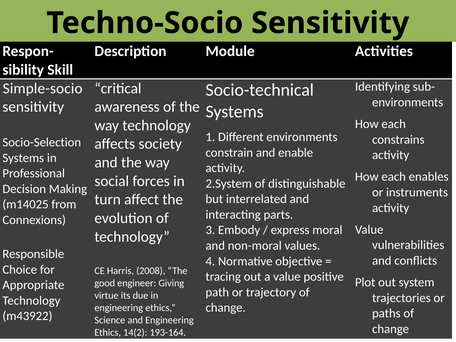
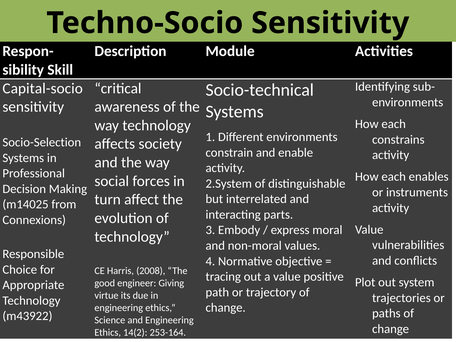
Simple-socio: Simple-socio -> Capital-socio (43, 88)
193-164: 193-164 -> 253-164 (168, 333)
